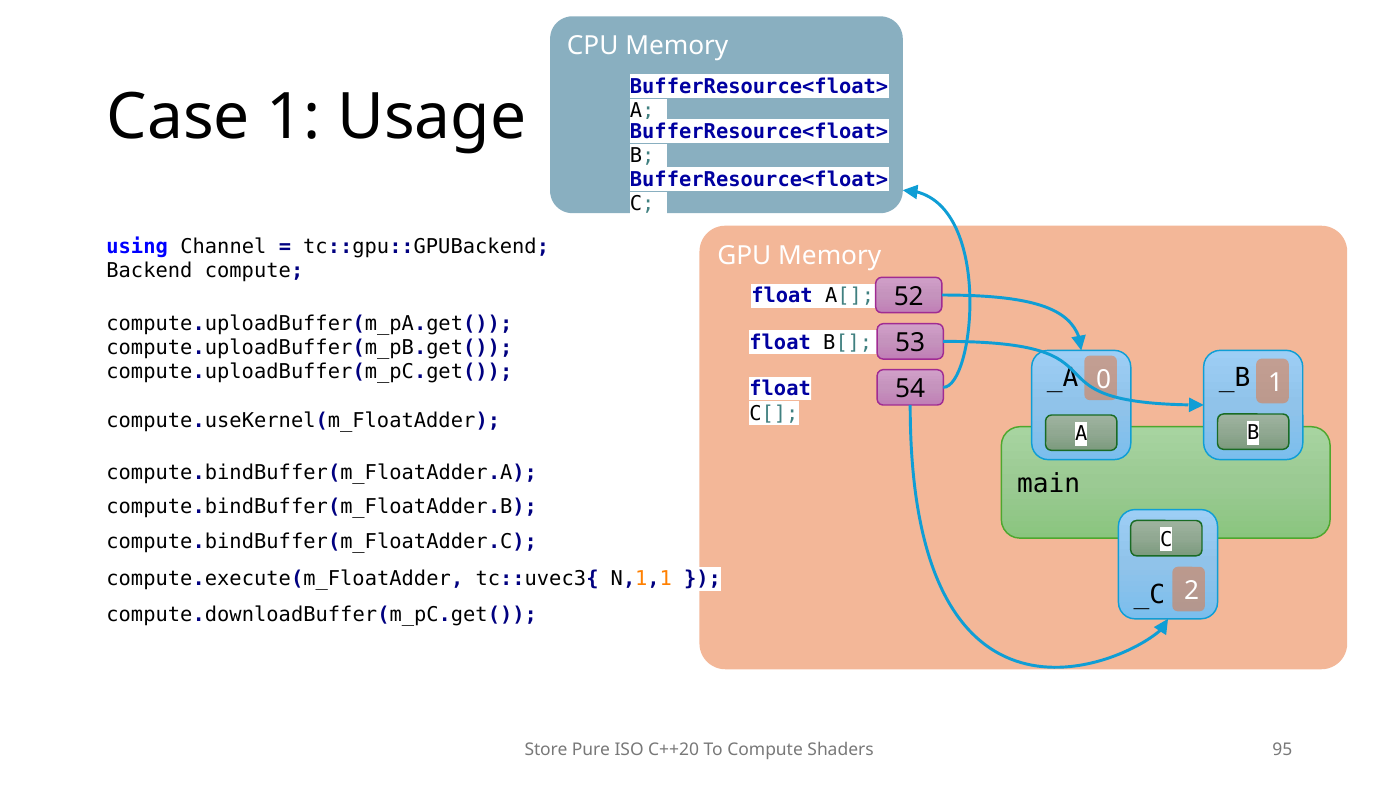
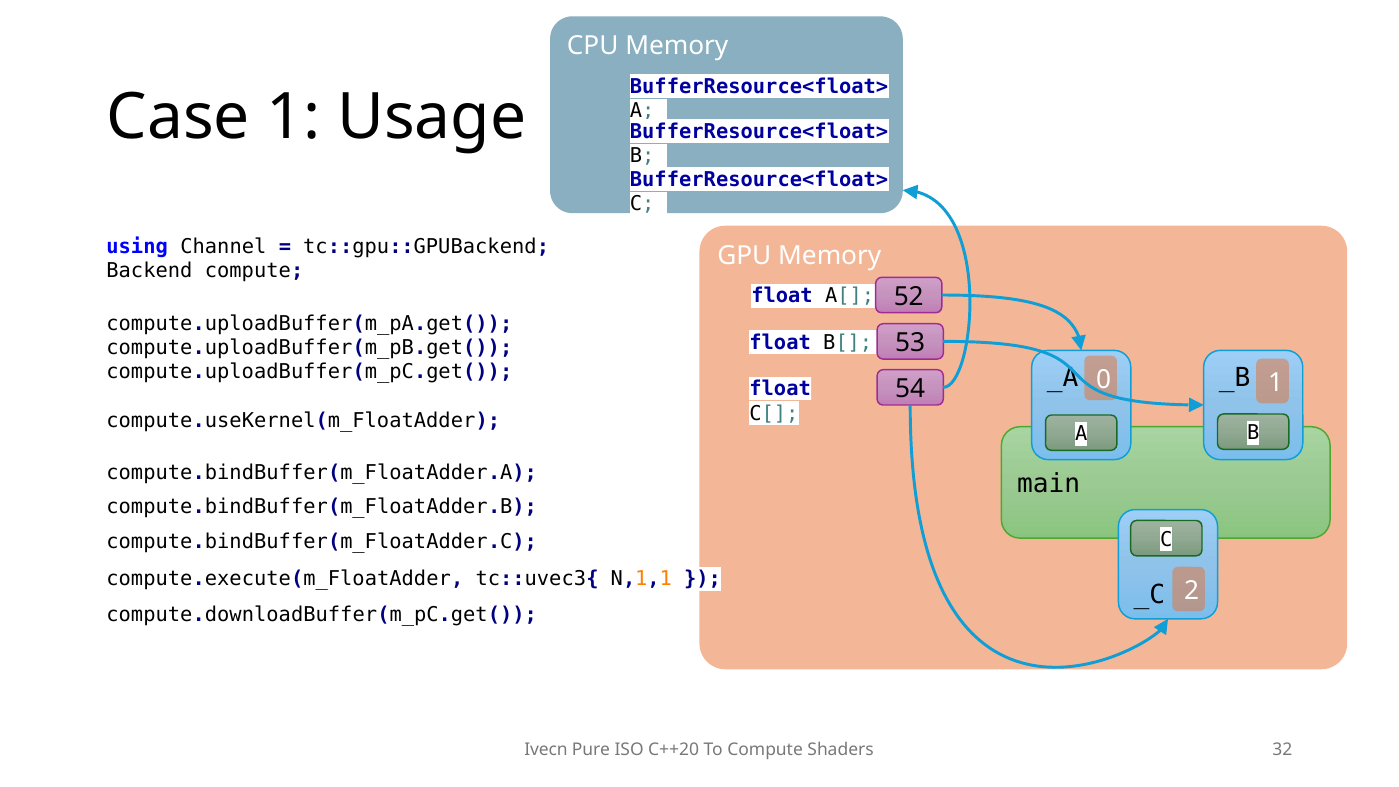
Store: Store -> Ivecn (546, 750)
95: 95 -> 32 (1282, 750)
